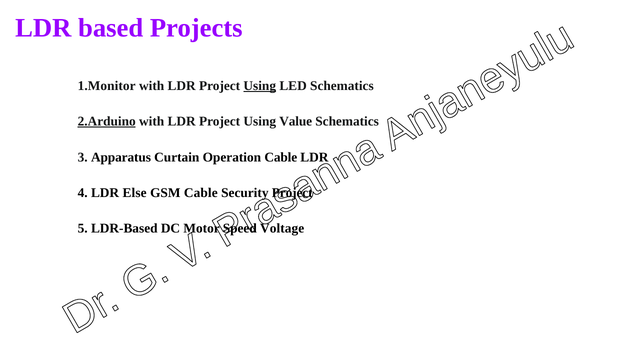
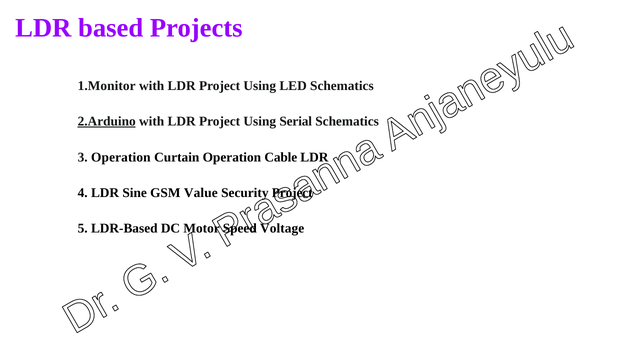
Using underline: present -> none (260, 86)
Value: Value -> Serial (296, 121)
3 Apparatus: Apparatus -> Operation (121, 157)
Else: Else -> Sine (135, 193)
GSM Cable: Cable -> Value (201, 193)
